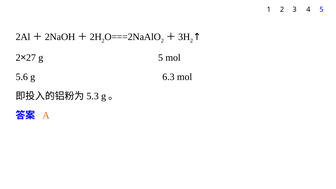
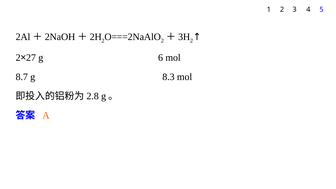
g 5: 5 -> 6 (161, 58)
5.6: 5.6 -> 8.7 (22, 77)
6.3: 6.3 -> 8.3 (168, 77)
5.3: 5.3 -> 2.8 (93, 96)
